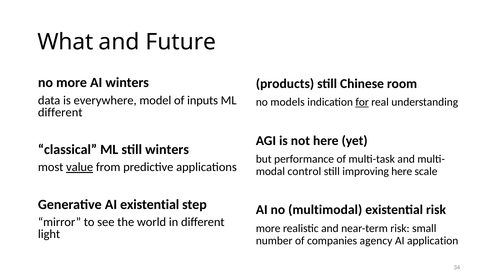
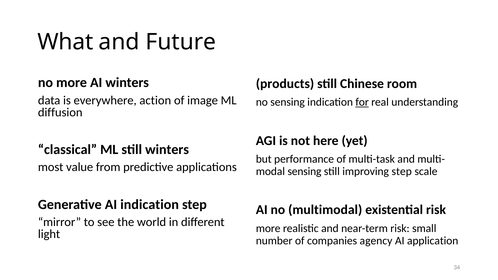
model: model -> action (155, 100)
inputs: inputs -> image (203, 100)
no models: models -> sensing (288, 102)
different: different -> diffusion (60, 112)
value underline: present -> none (80, 167)
control: control -> sensing (304, 172)
improving here: here -> step (402, 172)
AI existential: existential -> indication (150, 205)
